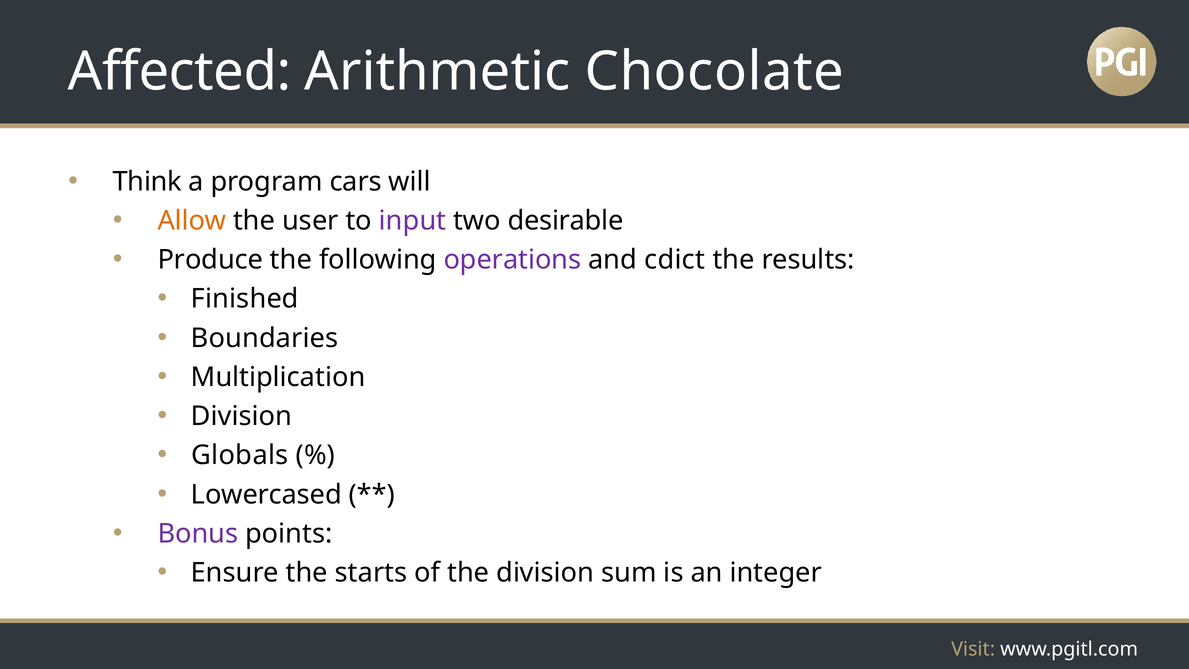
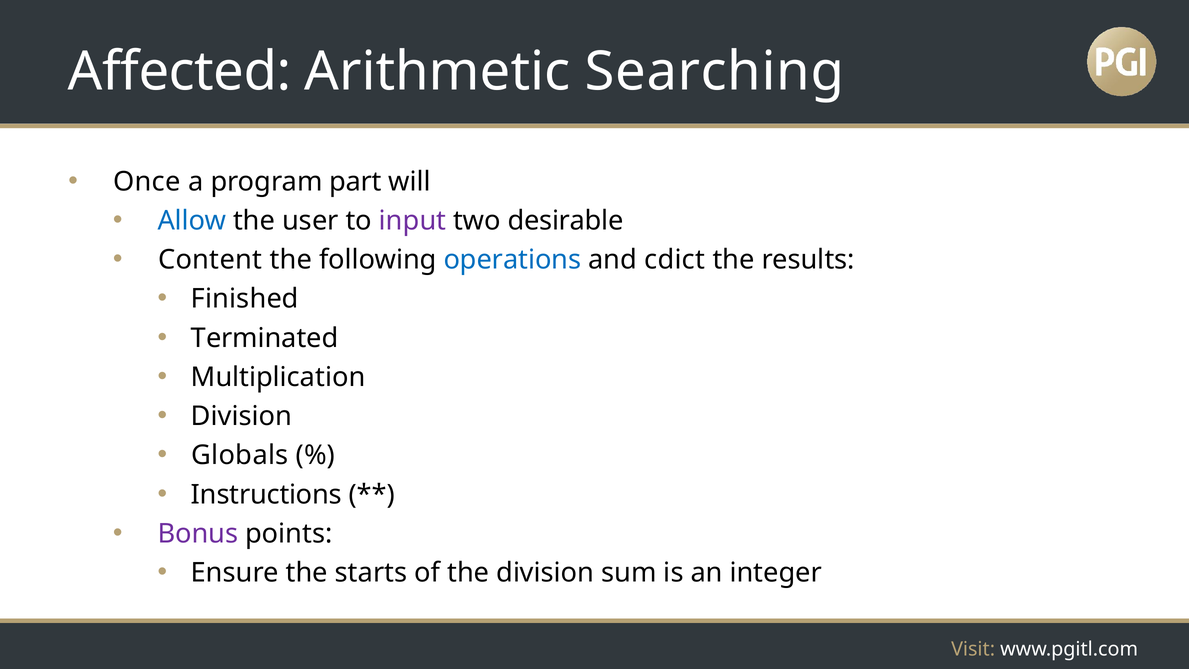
Chocolate: Chocolate -> Searching (714, 72)
Think: Think -> Once (147, 182)
cars: cars -> part (356, 182)
Allow colour: orange -> blue (192, 221)
Produce: Produce -> Content (210, 260)
operations colour: purple -> blue (512, 260)
Boundaries: Boundaries -> Terminated (265, 338)
Lowercased: Lowercased -> Instructions (266, 494)
